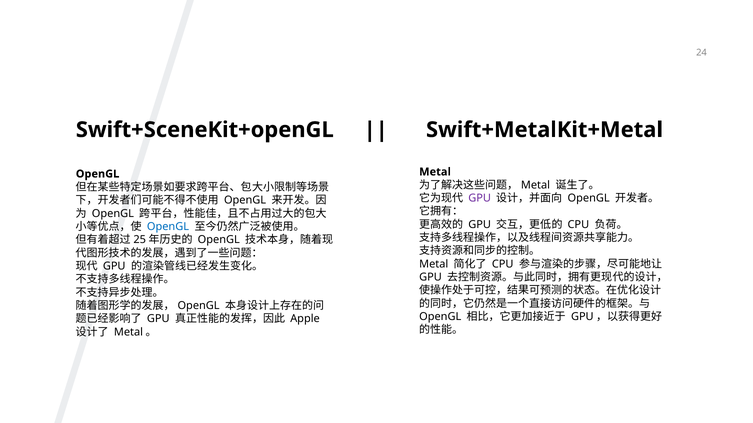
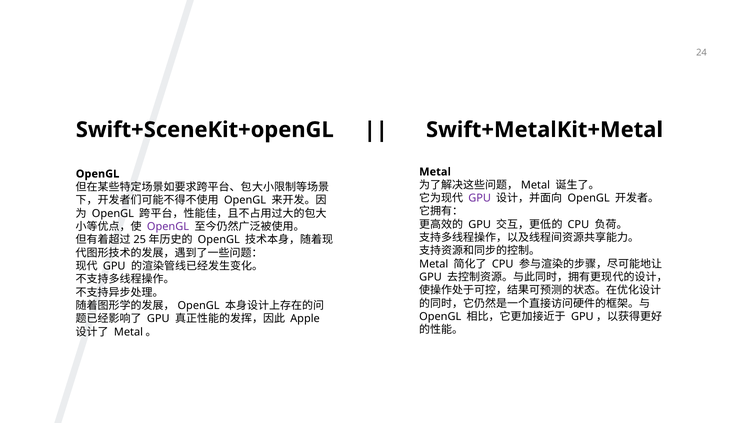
OpenGL colour: blue -> purple (168, 227)
